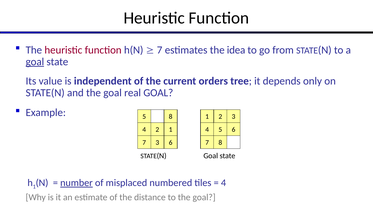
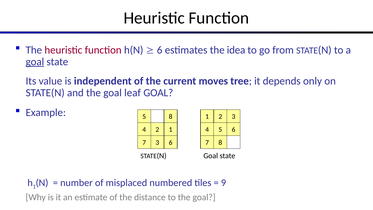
7: 7 -> 6 (160, 50)
orders: orders -> moves (213, 81)
real: real -> leaf (133, 93)
number underline: present -> none (76, 183)
4: 4 -> 9 (224, 183)
